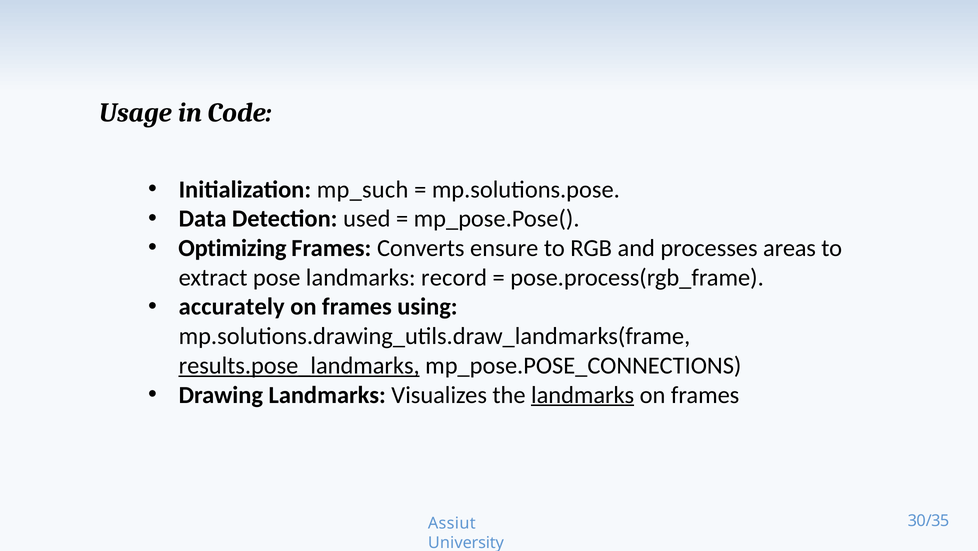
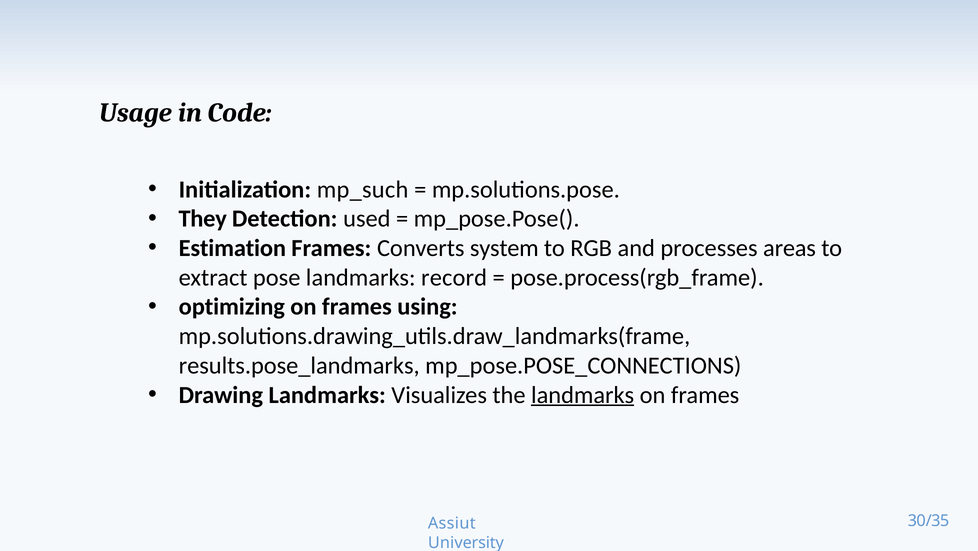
Data: Data -> They (203, 219)
Optimizing: Optimizing -> Estimation (232, 248)
ensure: ensure -> system (504, 248)
accurately: accurately -> optimizing (232, 307)
results.pose_landmarks underline: present -> none (299, 365)
